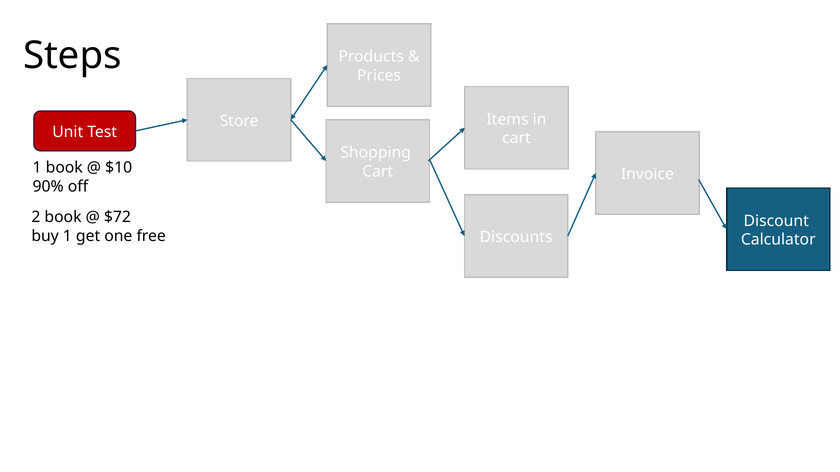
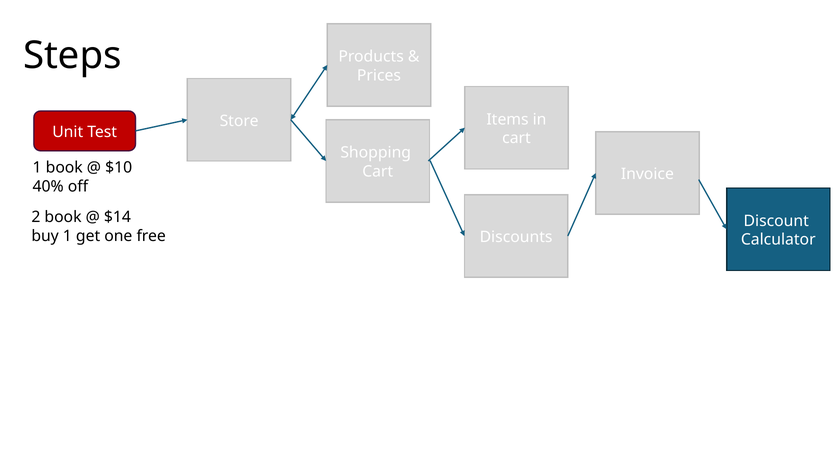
90%: 90% -> 40% (48, 187)
$72: $72 -> $14 (117, 217)
